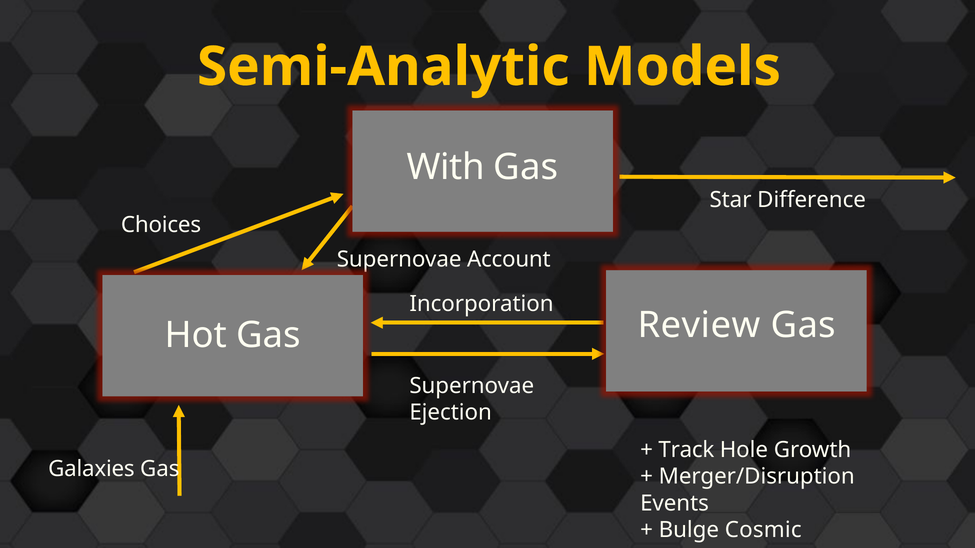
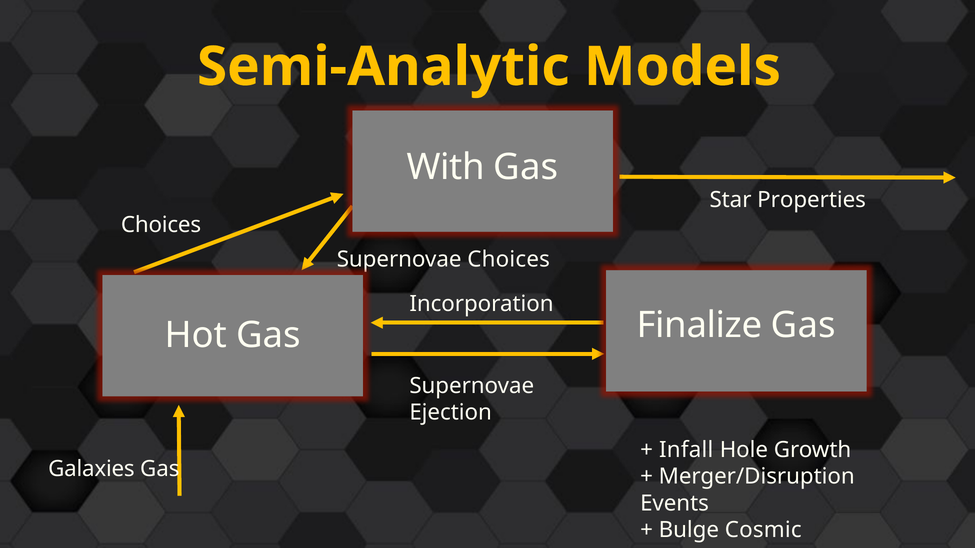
Difference: Difference -> Properties (812, 200)
Account: Account -> Choices (509, 259)
Review: Review -> Finalize (700, 326)
Track: Track -> Infall (686, 450)
